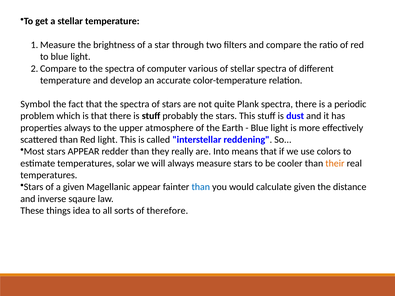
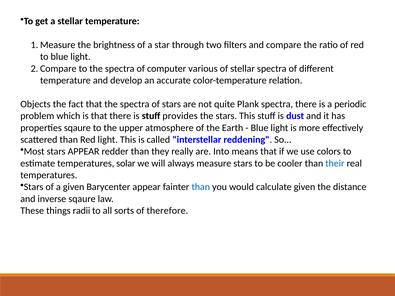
Symbol: Symbol -> Objects (35, 104)
probably: probably -> provides (180, 116)
properties always: always -> sqaure (77, 128)
their colour: orange -> blue (335, 163)
Magellanic: Magellanic -> Barycenter (108, 187)
idea: idea -> radii (81, 211)
